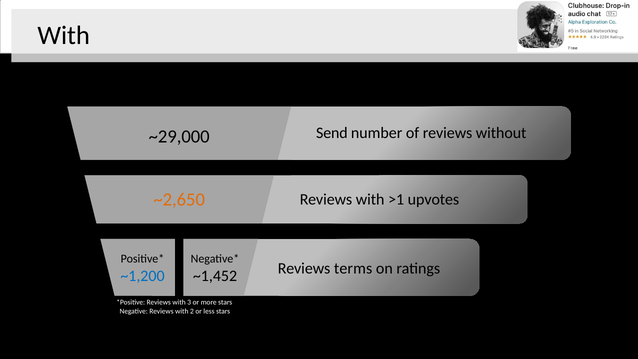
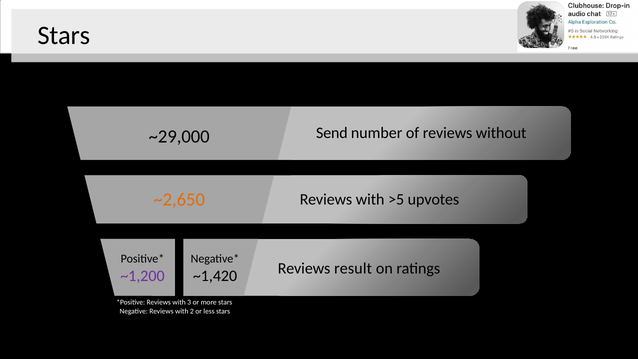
With: With -> Stars (64, 35)
>1: >1 -> >5 (396, 200)
terms: terms -> result (353, 268)
~1,200 colour: blue -> purple (142, 276)
~1,452: ~1,452 -> ~1,420 (215, 276)
